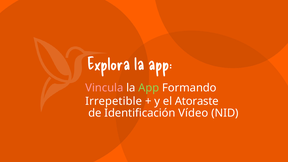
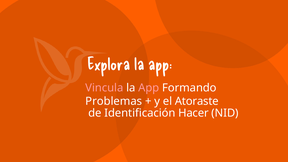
App colour: light green -> pink (149, 88)
Irrepetible: Irrepetible -> Problemas (114, 101)
Vídeo: Vídeo -> Hacer (193, 113)
